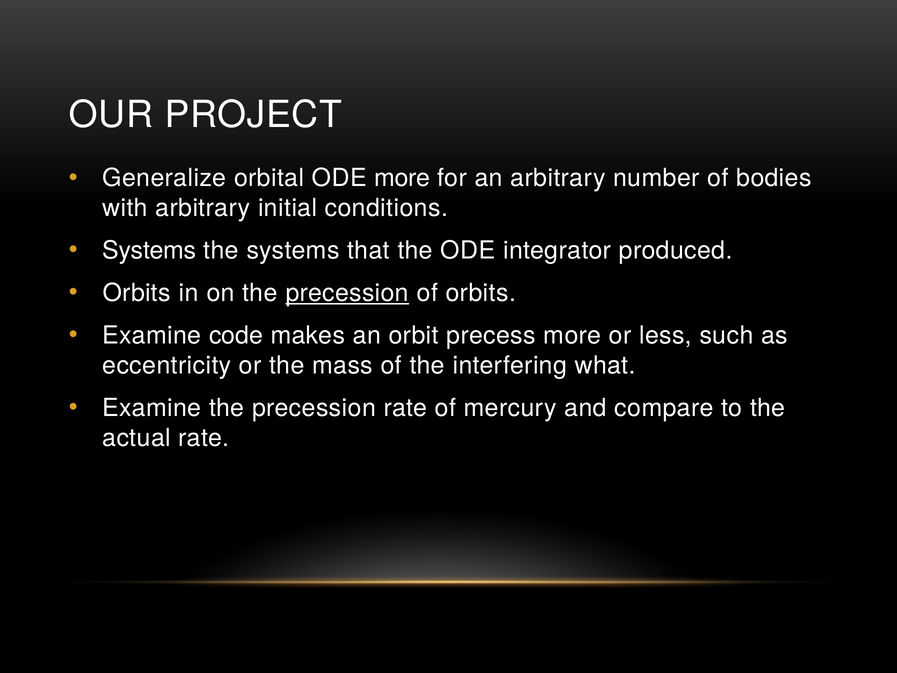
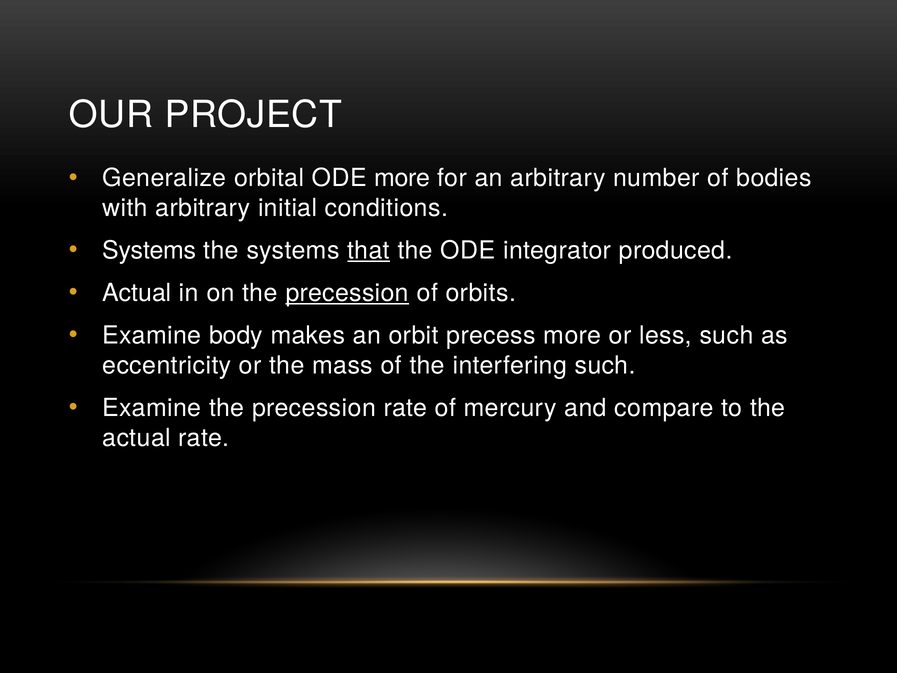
that underline: none -> present (368, 251)
Orbits: Orbits -> Actual (137, 293)
code: code -> body (236, 335)
interfering what: what -> such (605, 365)
